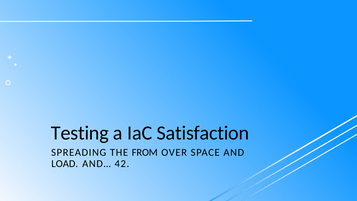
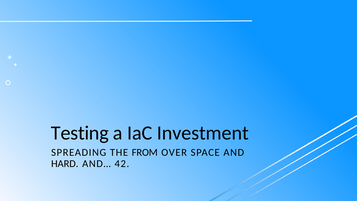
Satisfaction: Satisfaction -> Investment (203, 133)
LOAD: LOAD -> HARD (65, 164)
